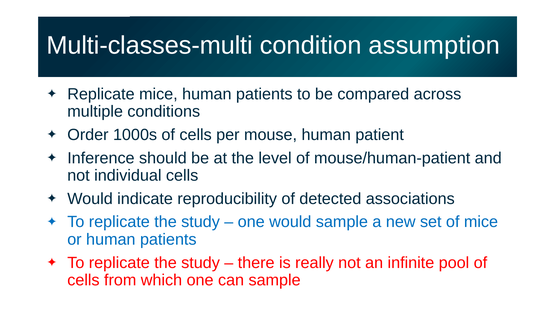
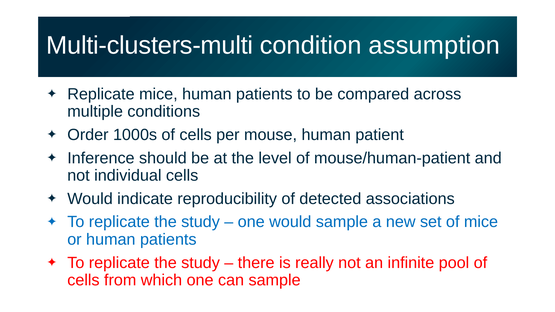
Multi-classes-multi: Multi-classes-multi -> Multi-clusters-multi (150, 46)
